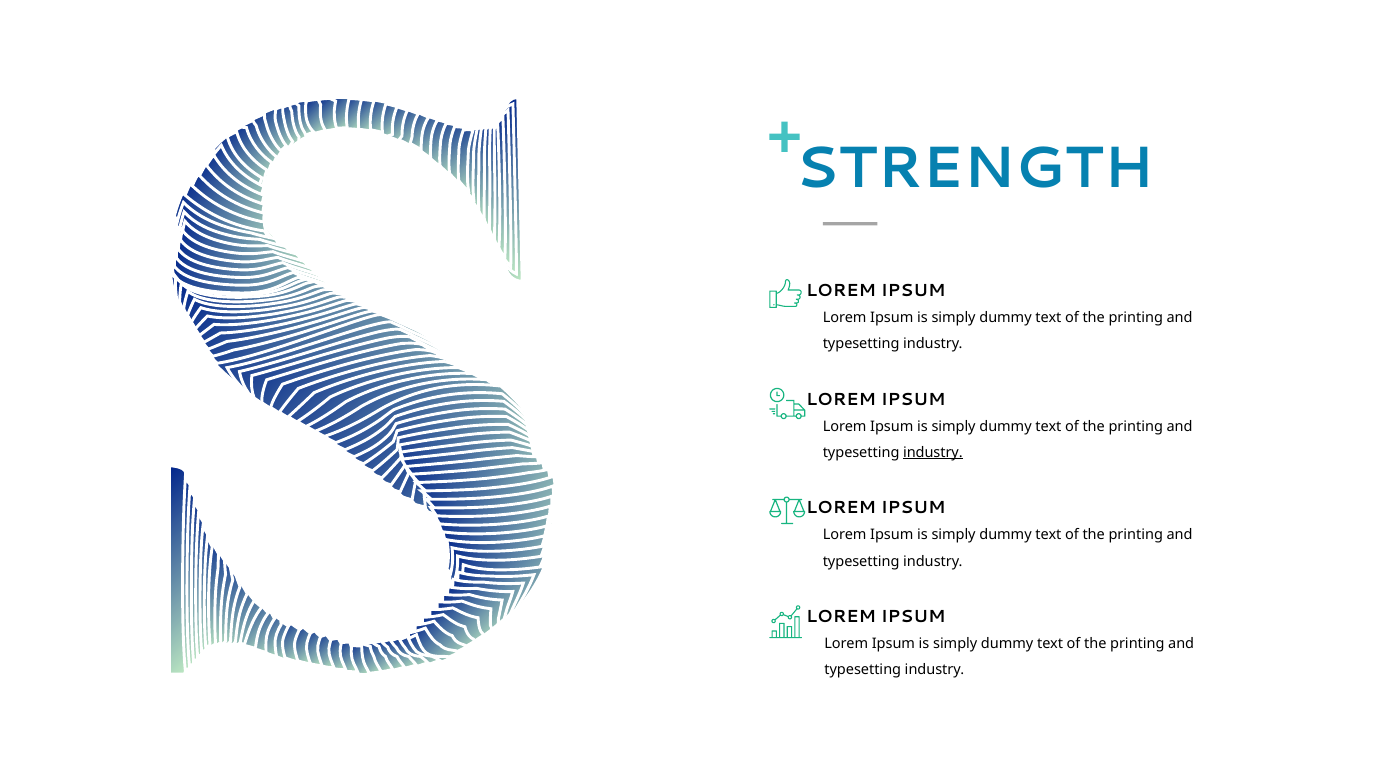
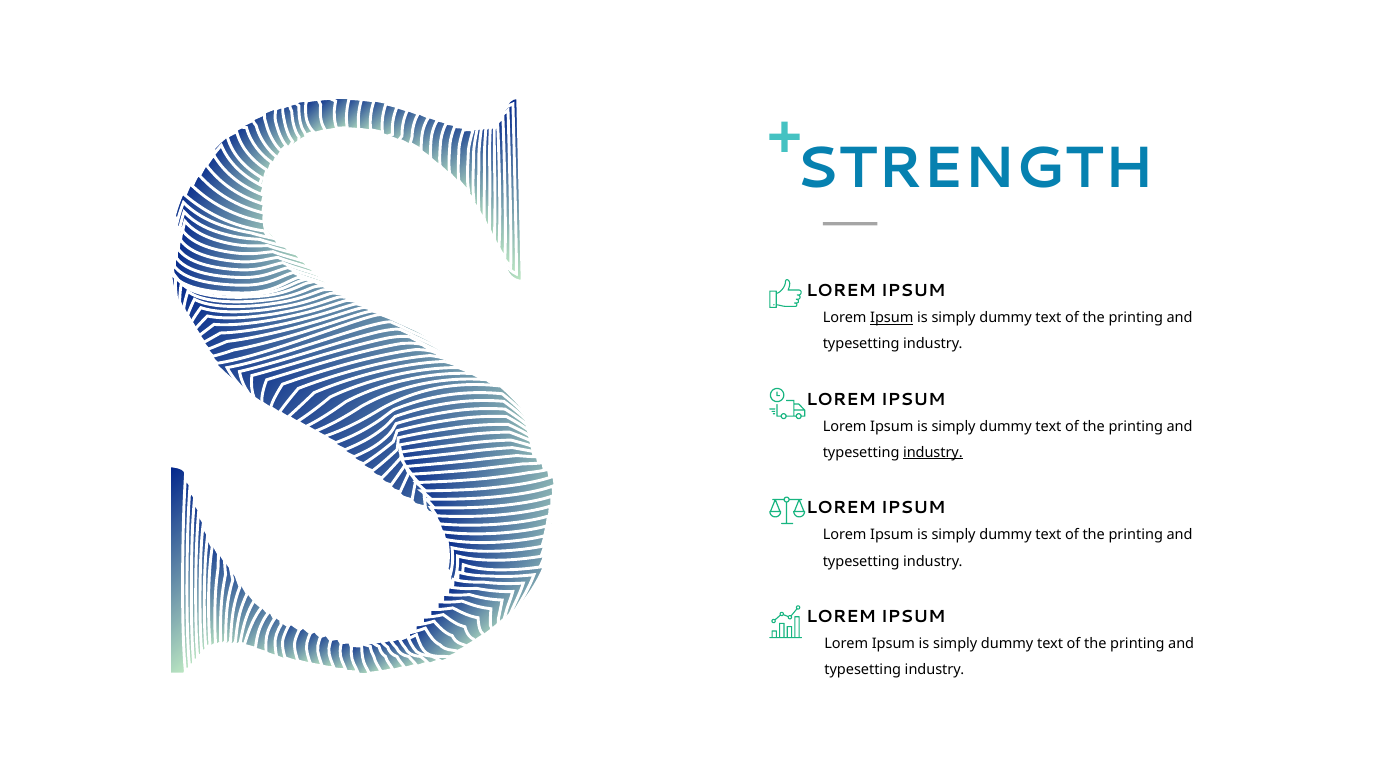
Ipsum underline: none -> present (892, 318)
